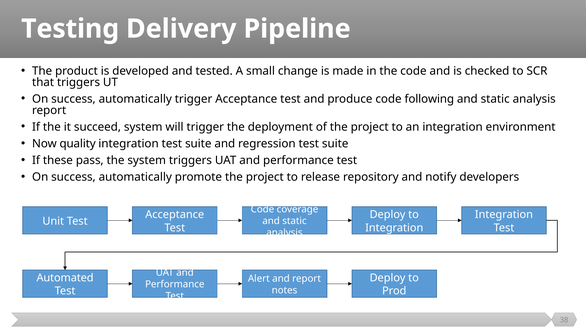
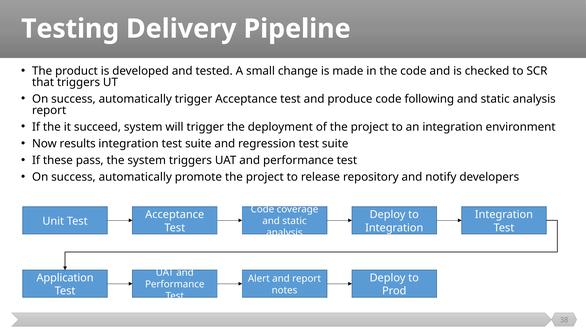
quality: quality -> results (78, 144)
Automated: Automated -> Application (65, 278)
